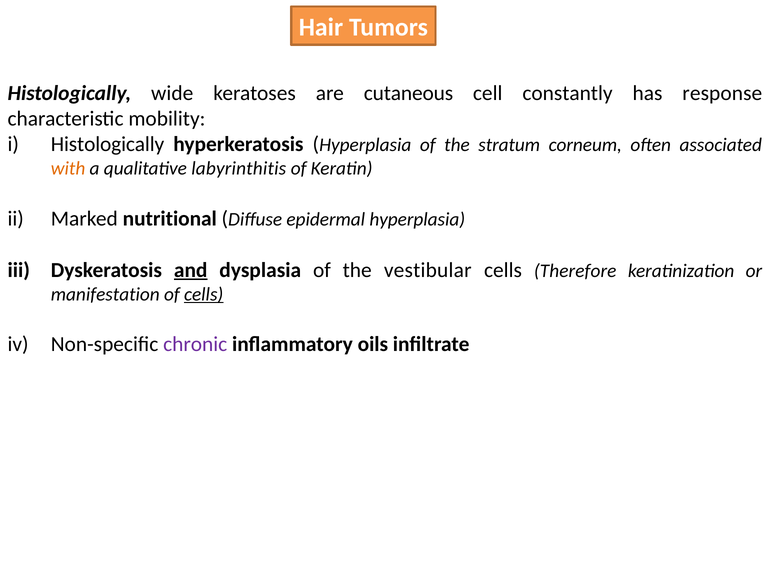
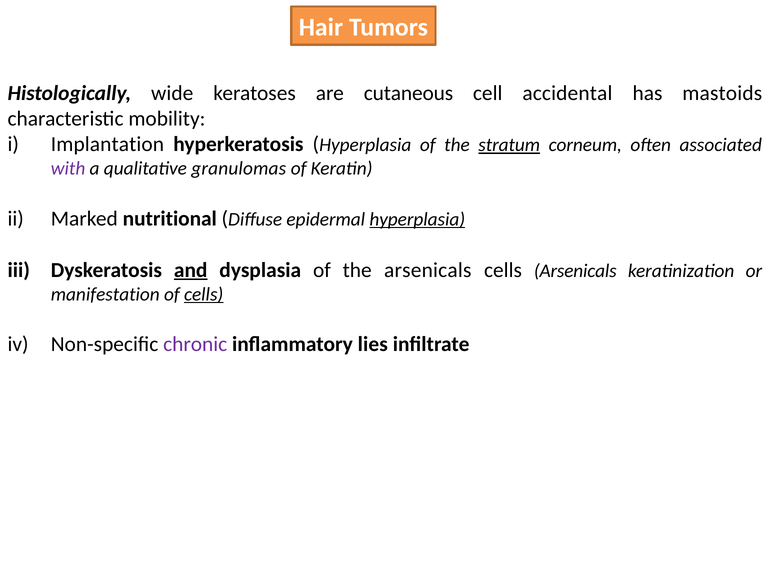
constantly: constantly -> accidental (567, 93)
response: response -> mastoids (722, 93)
Histologically: Histologically -> Implantation (107, 144)
stratum underline: none -> present (509, 145)
with colour: orange -> purple (68, 169)
labyrinthitis: labyrinthitis -> granulomas (239, 169)
hyperplasia underline: none -> present (417, 220)
the vestibular: vestibular -> arsenicals (428, 270)
cells Therefore: Therefore -> Arsenicals (575, 271)
oils: oils -> lies (373, 345)
